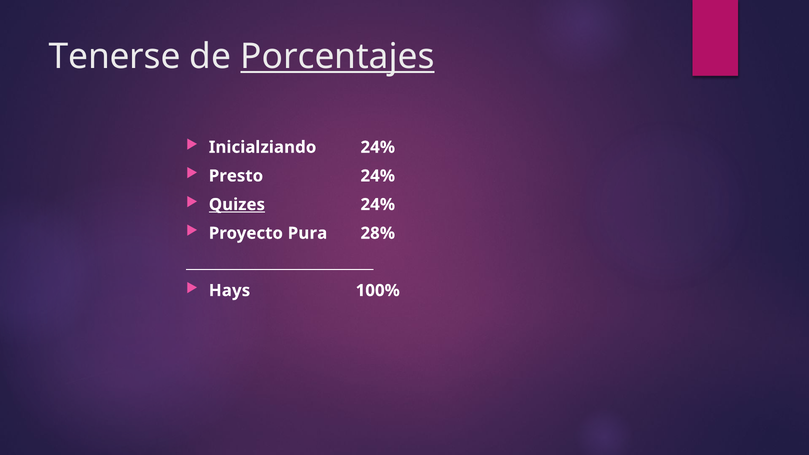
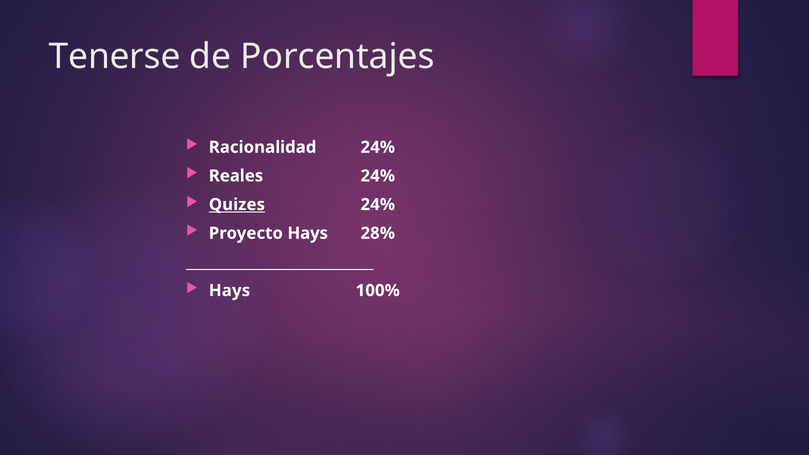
Porcentajes underline: present -> none (338, 57)
Inicialziando: Inicialziando -> Racionalidad (263, 147)
Presto: Presto -> Reales (236, 176)
Proyecto Pura: Pura -> Hays (308, 233)
